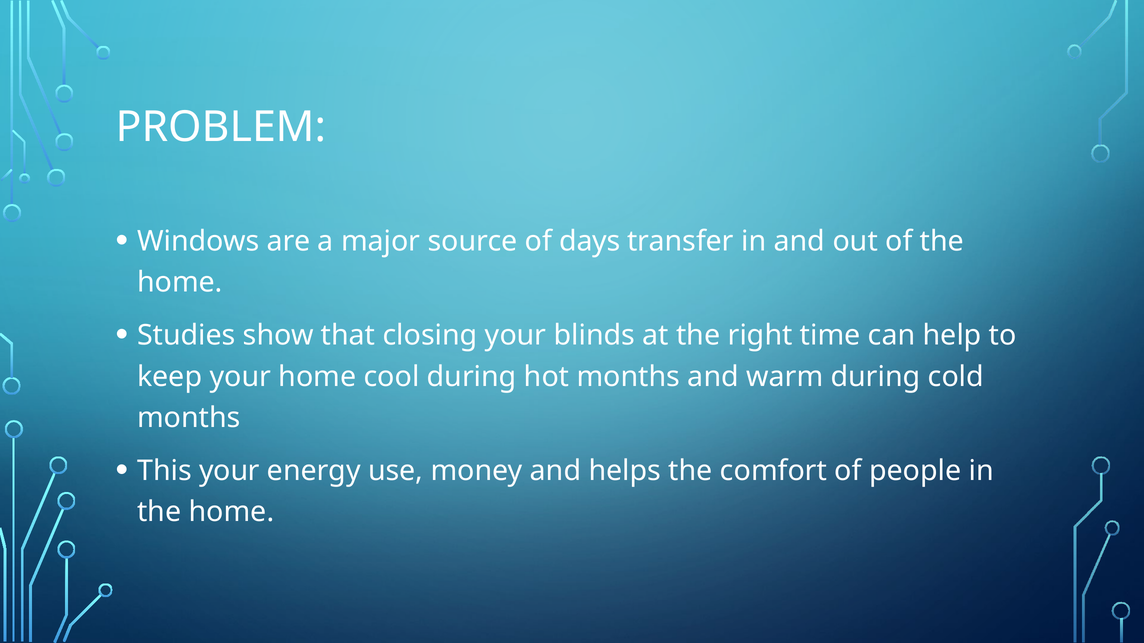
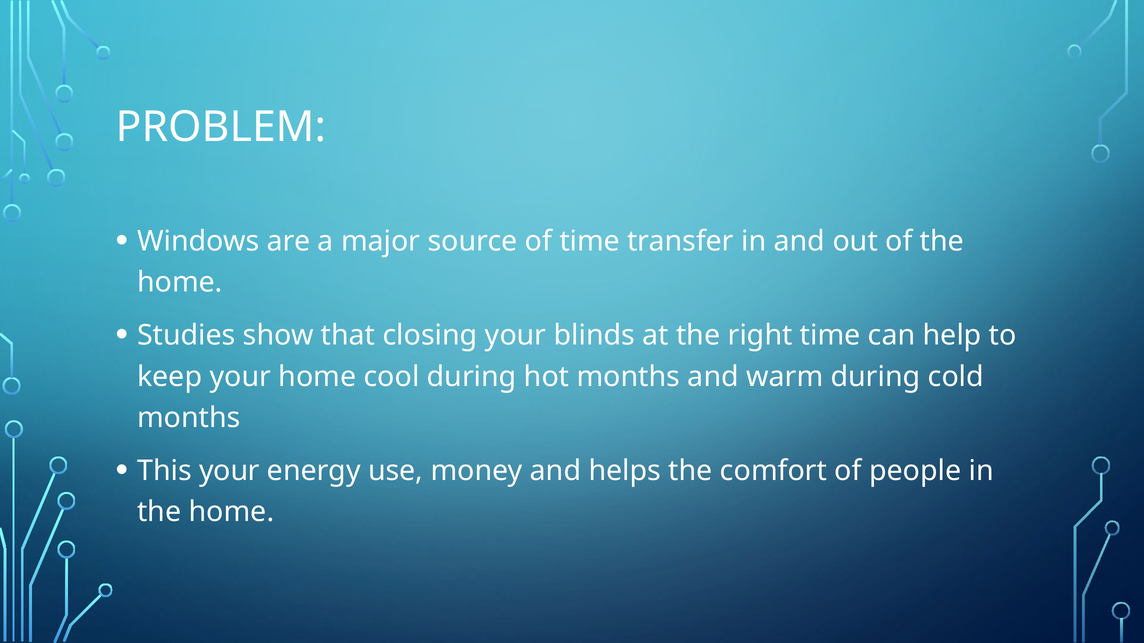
of days: days -> time (590, 241)
